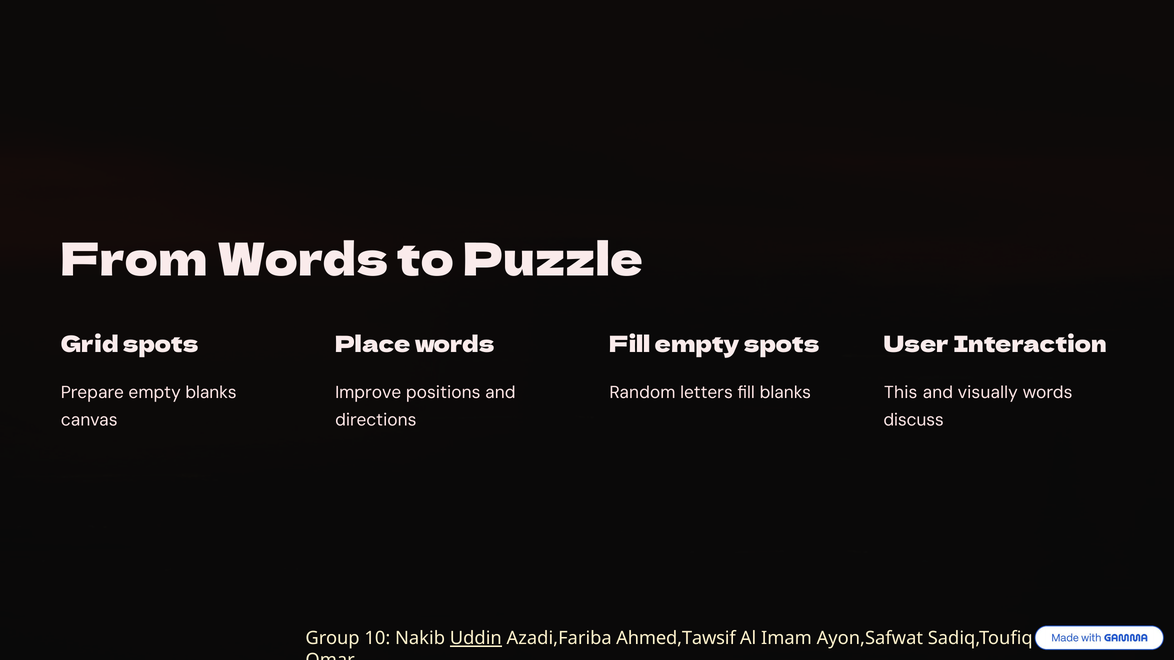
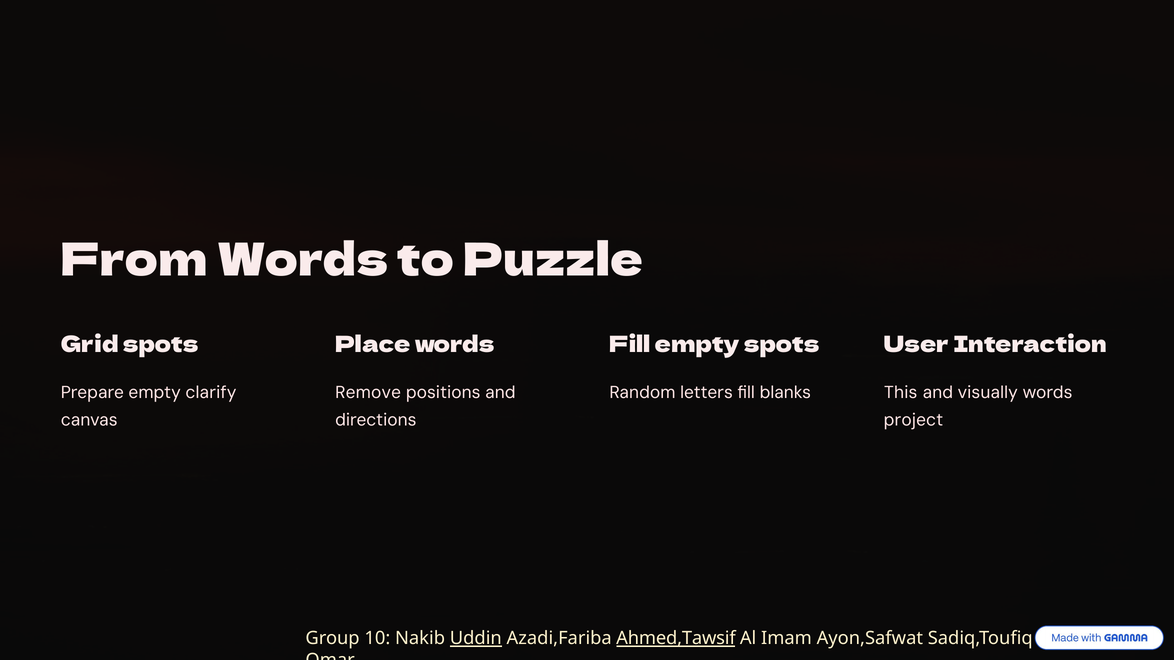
empty blanks: blanks -> clarify (211, 393)
Improve: Improve -> Remove (368, 393)
discuss: discuss -> project (913, 420)
Ahmed,Tawsif underline: none -> present (676, 639)
